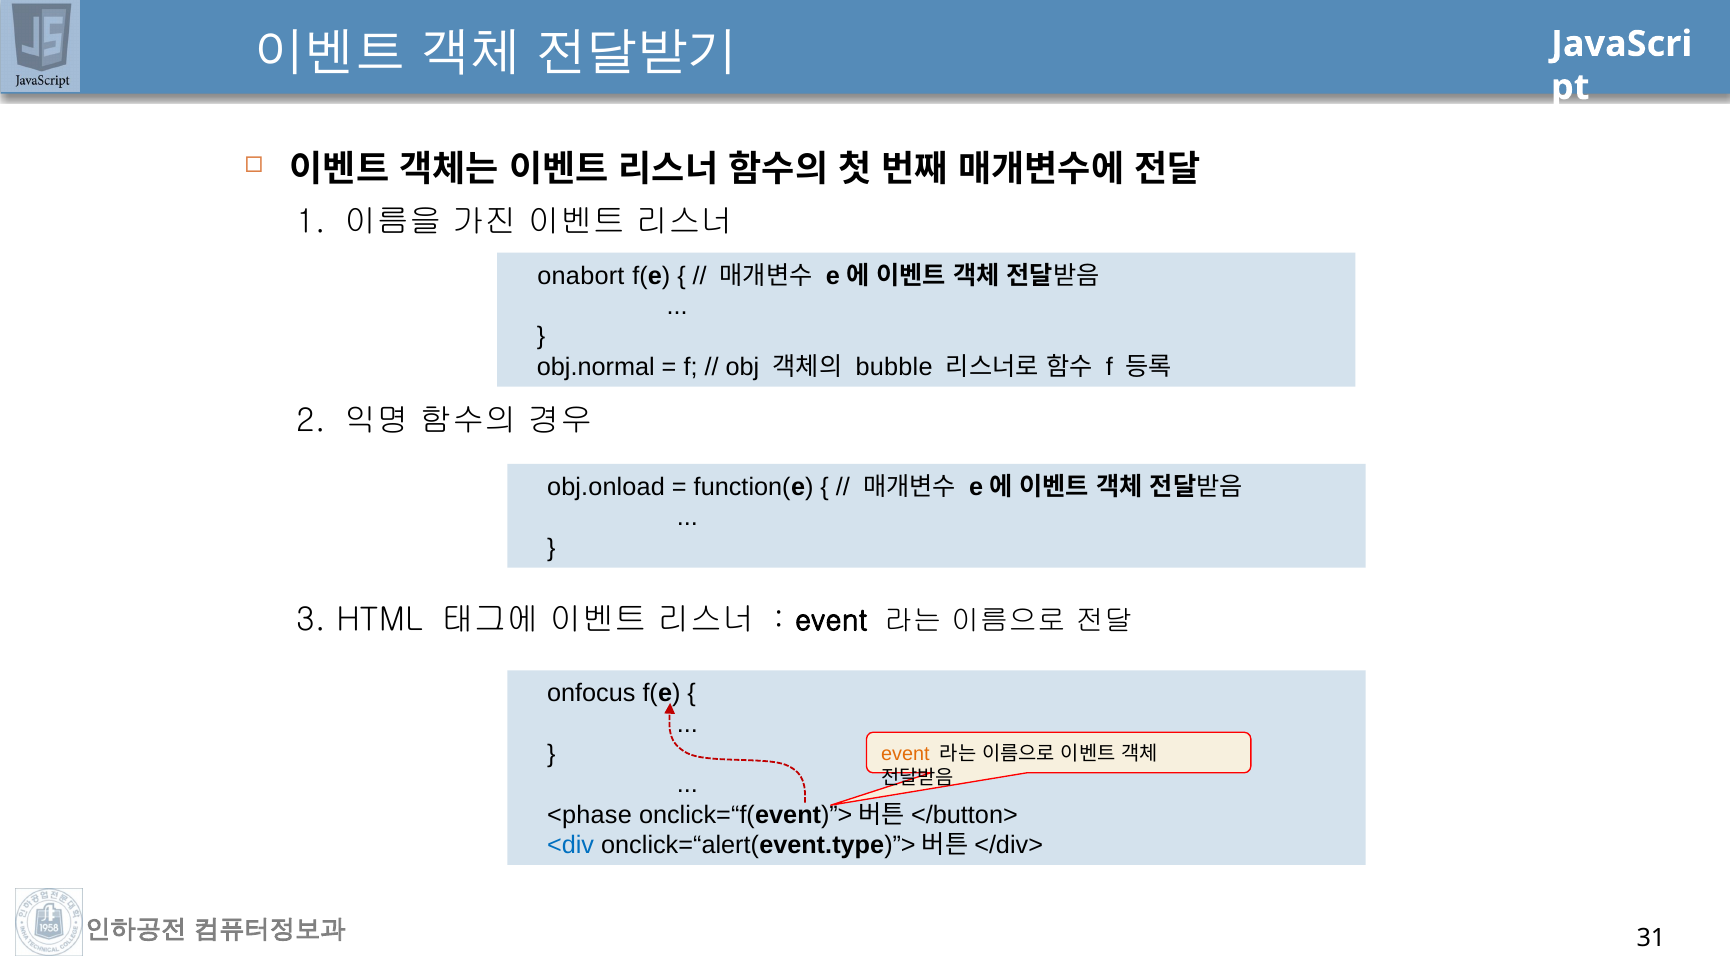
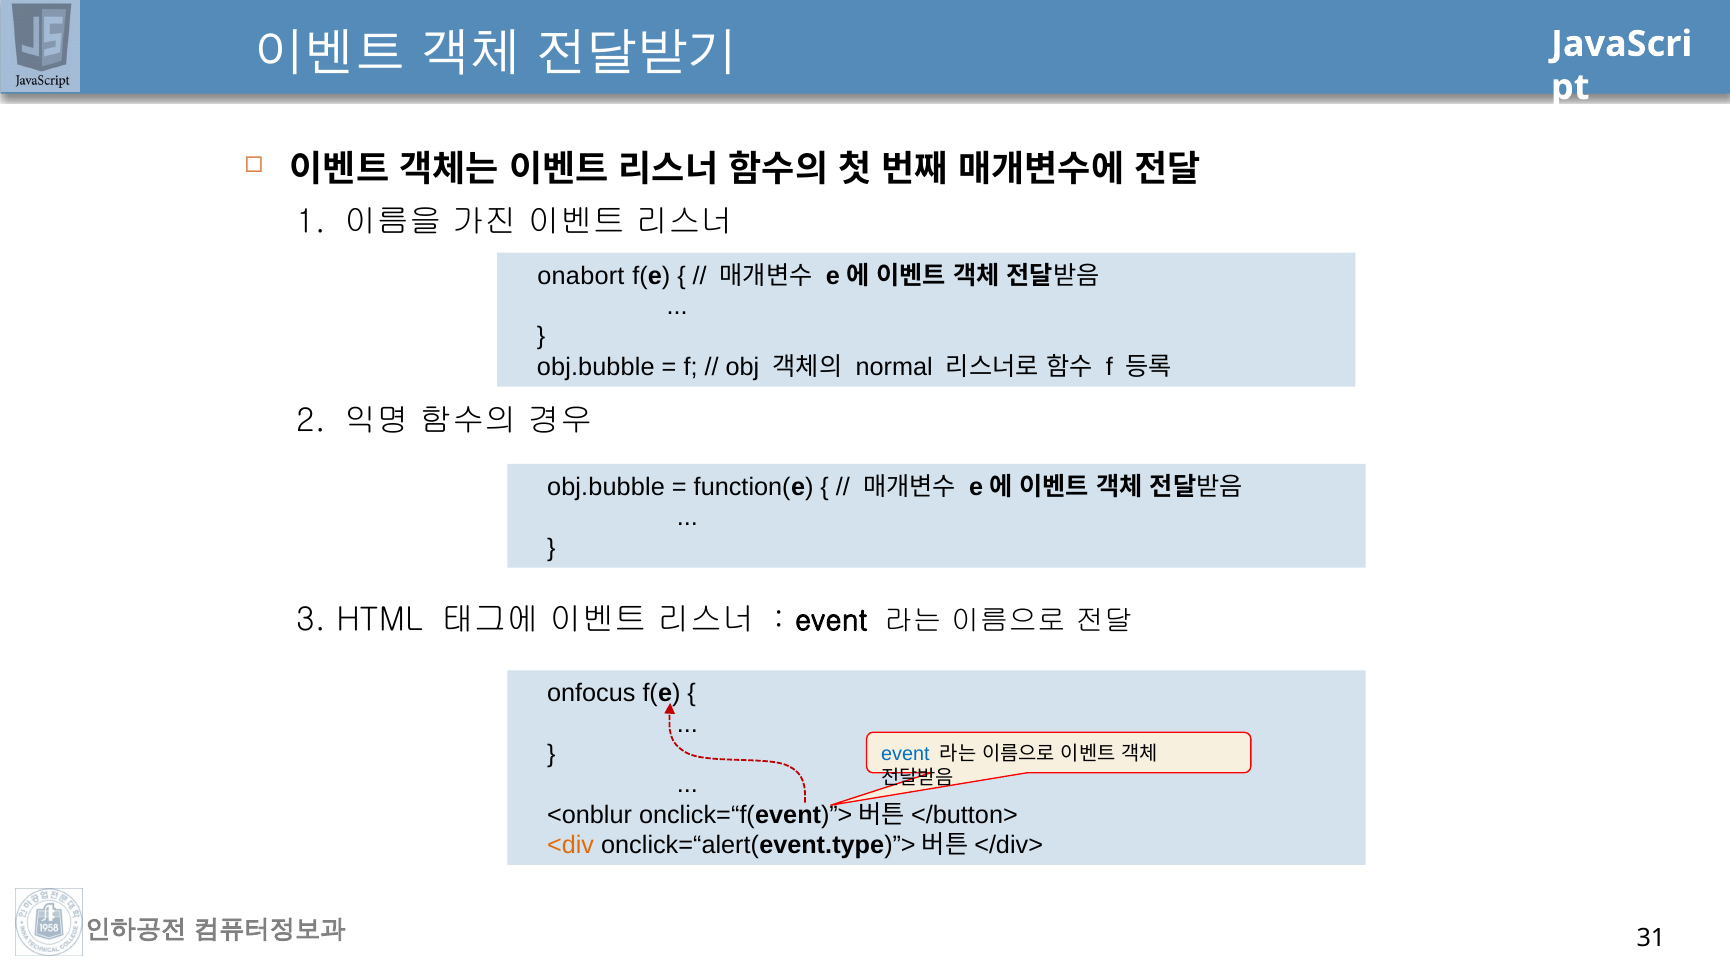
obj.normal: obj.normal -> obj.bubble (596, 367)
bubble: bubble -> normal (894, 367)
obj.onload: obj.onload -> obj.bubble (606, 487)
event colour: orange -> blue (905, 754)
<phase: <phase -> <onblur (590, 815)
<div colour: blue -> orange (571, 845)
